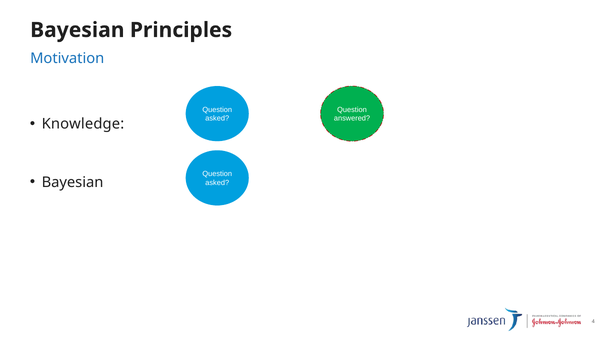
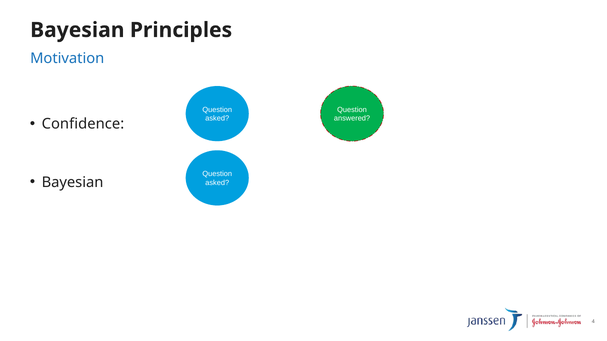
Knowledge: Knowledge -> Confidence (83, 124)
